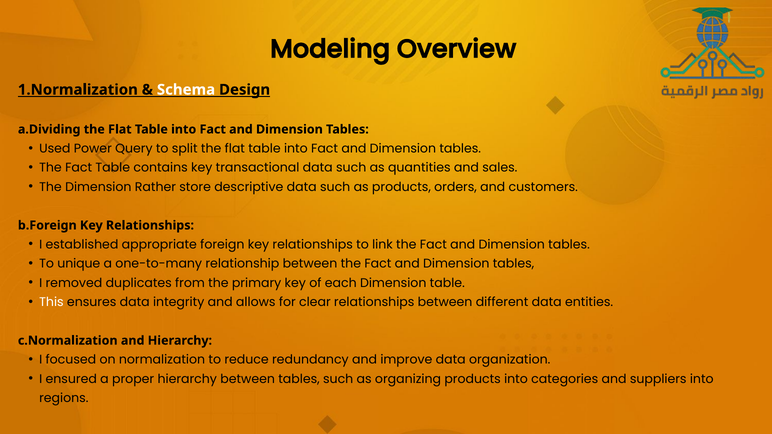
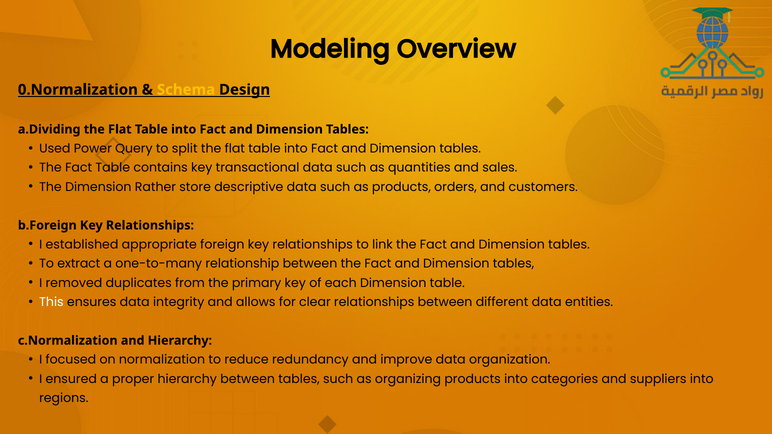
1.Normalization: 1.Normalization -> 0.Normalization (78, 90)
Schema colour: white -> yellow (186, 90)
unique: unique -> extract (79, 264)
